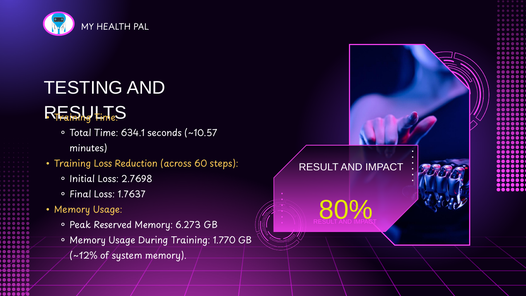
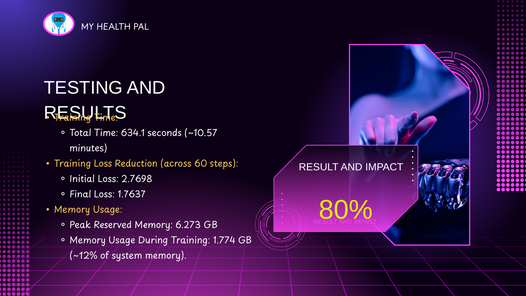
1.770: 1.770 -> 1.774 (224, 240)
